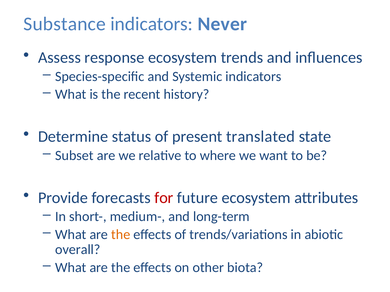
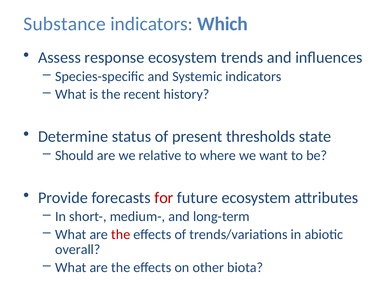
Never: Never -> Which (223, 24)
translated: translated -> thresholds (261, 137)
Subset: Subset -> Should (74, 156)
the colour: orange -> red (121, 235)
